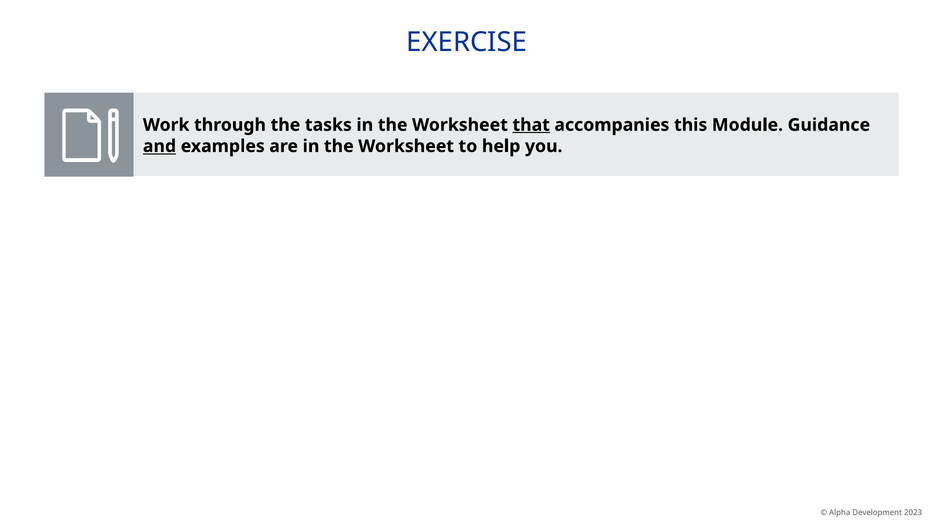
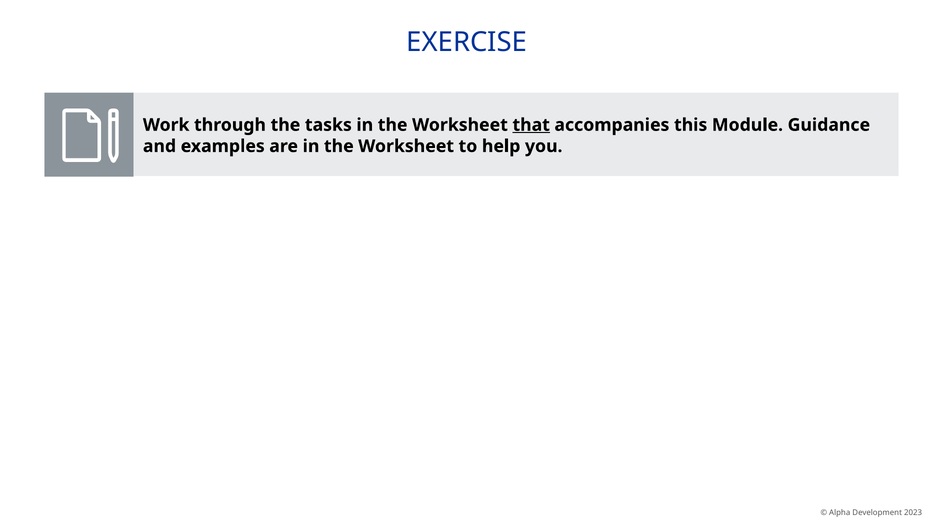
and underline: present -> none (160, 146)
